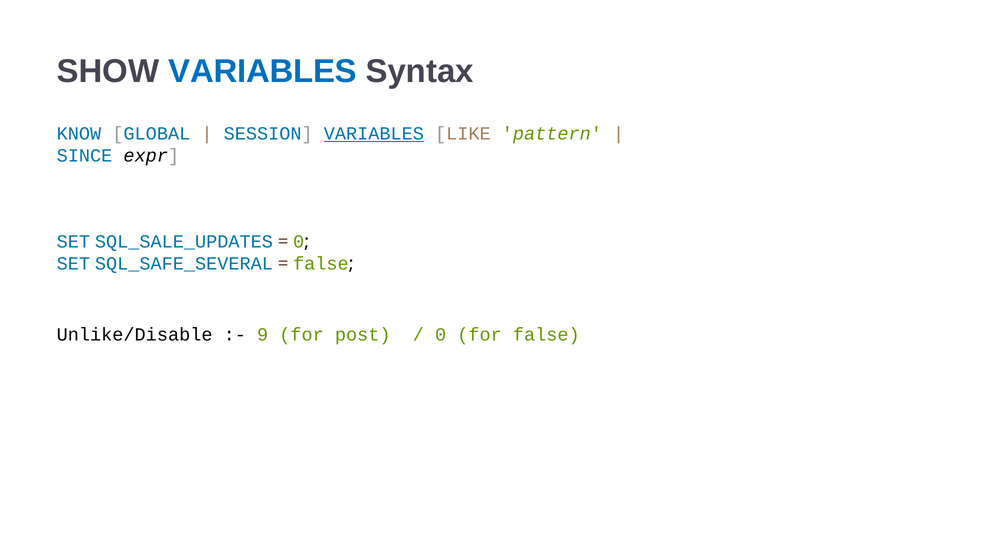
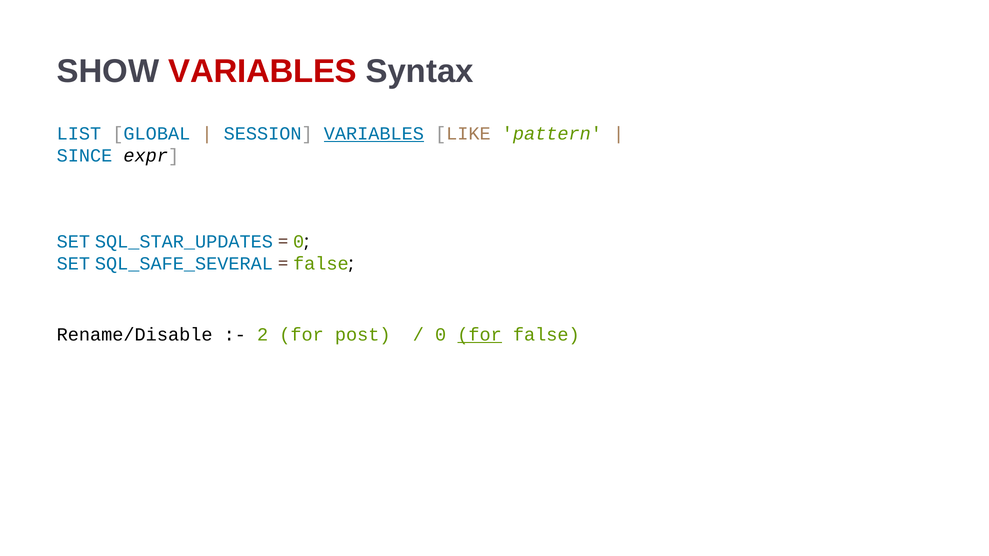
VARIABLES colour: blue -> red (263, 72)
KNOW: KNOW -> LIST (79, 133)
SQL_SALE_UPDATES: SQL_SALE_UPDATES -> SQL_STAR_UPDATES (184, 242)
Unlike/Disable: Unlike/Disable -> Rename/Disable (135, 335)
9: 9 -> 2 (263, 335)
for underline: none -> present (480, 335)
